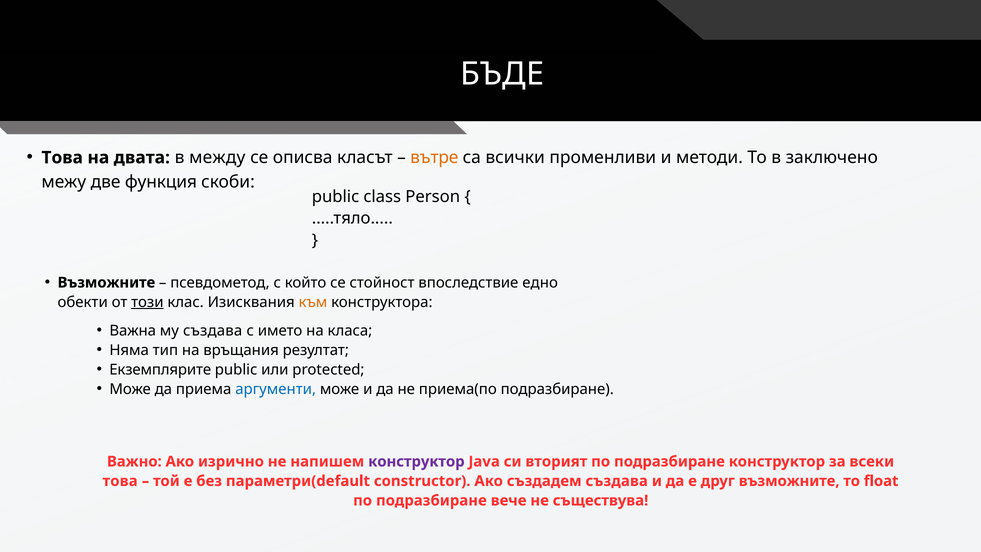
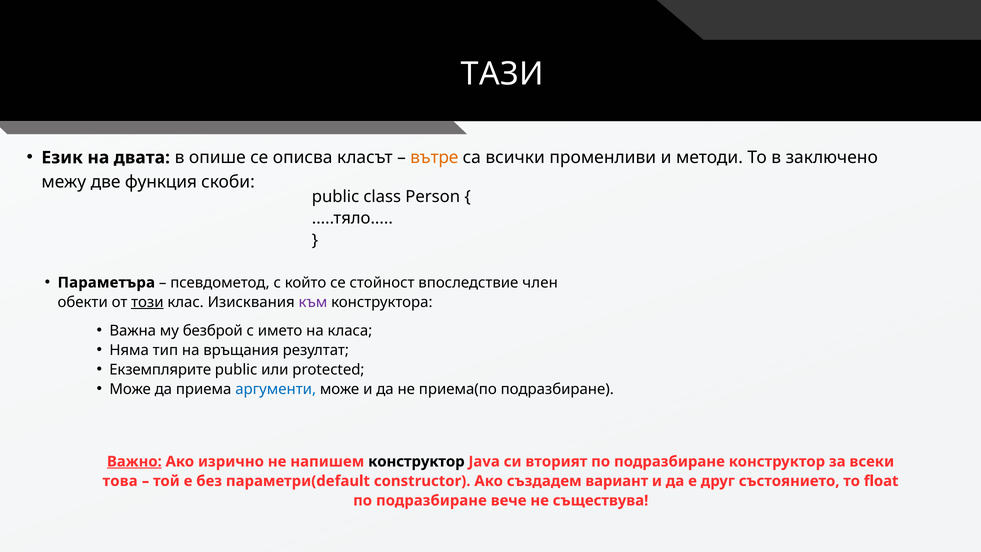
БЪДЕ: БЪДЕ -> ТАЗИ (502, 74)
Това: Това -> Език (62, 158)
между: между -> опише (217, 158)
Възможните: Възможните -> Параметъра (106, 282)
едно: едно -> член (540, 282)
към colour: orange -> purple (313, 302)
му създава: създава -> безброй (213, 331)
Важно underline: none -> present (134, 461)
конструктор colour: purple -> black (416, 461)
създадем създава: създава -> вариант (617, 481)
друг възможните: възможните -> състоянието (789, 481)
